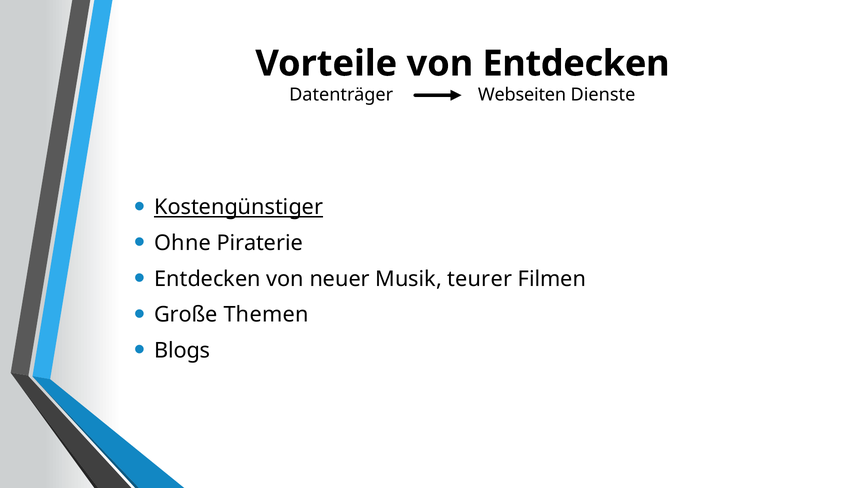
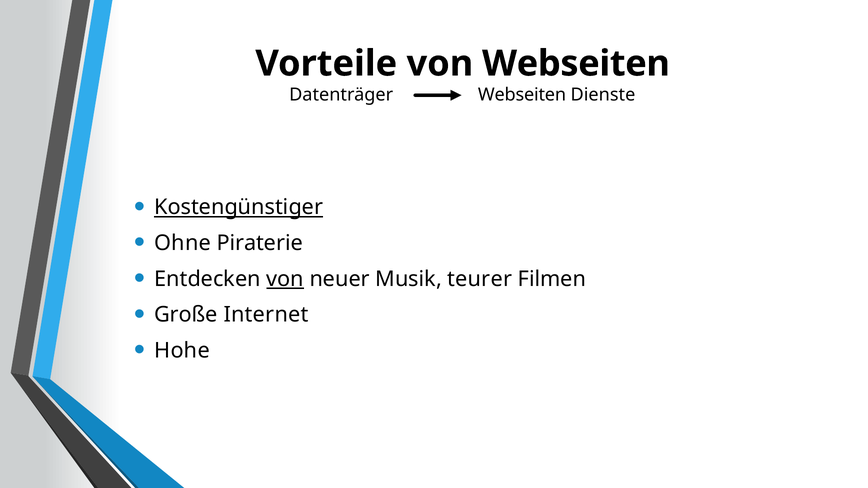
von Entdecken: Entdecken -> Webseiten (576, 64)
von underline: none -> present (285, 279)
Themen: Themen -> Internet (266, 315)
Blogs: Blogs -> Hohe (182, 351)
